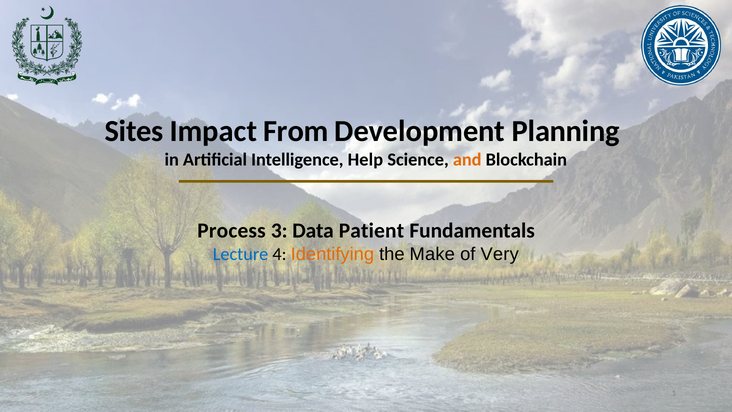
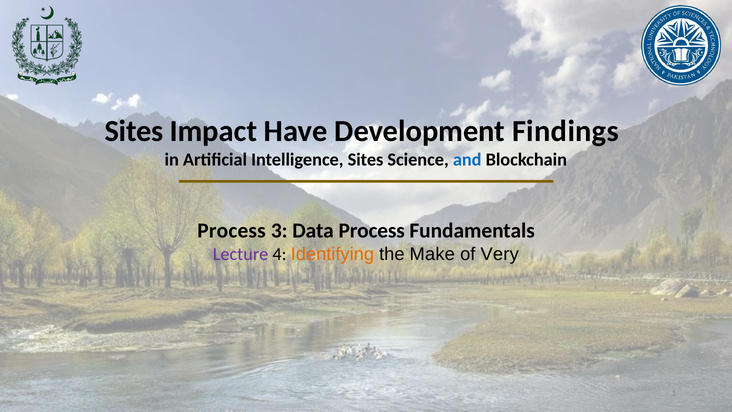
From: From -> Have (296, 131)
Planning: Planning -> Findings (565, 131)
Intelligence Help: Help -> Sites (366, 160)
and colour: orange -> blue (467, 160)
Data Patient: Patient -> Process (372, 230)
Lecture colour: blue -> purple (241, 254)
